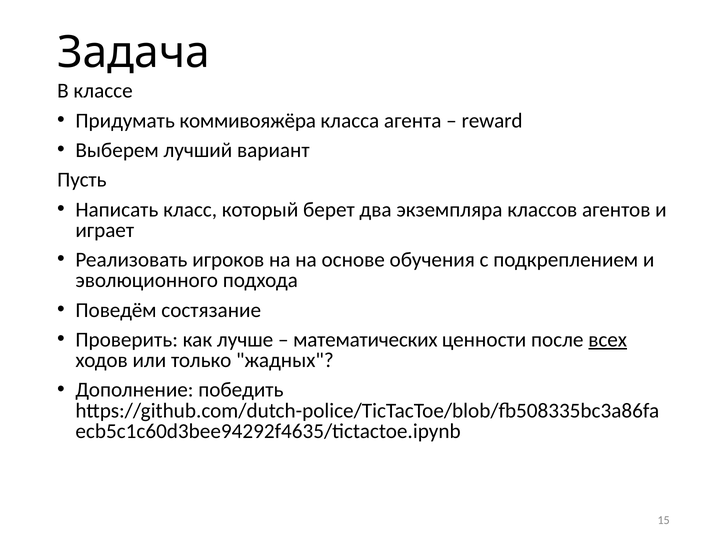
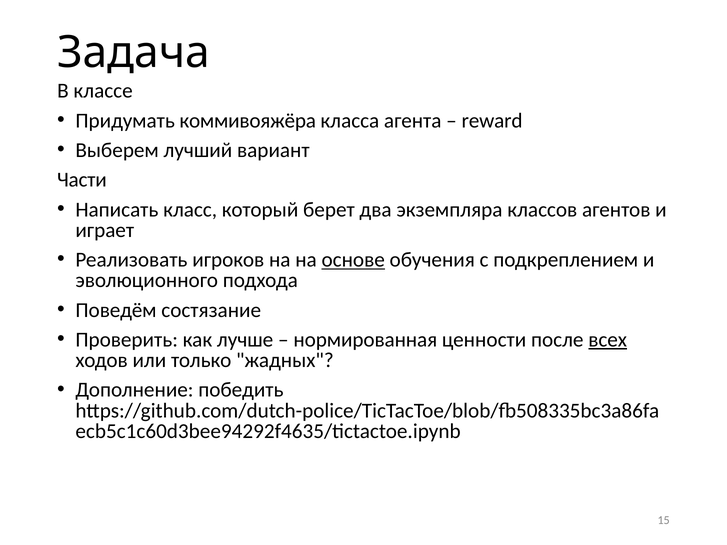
Пусть: Пусть -> Части (82, 180)
основе underline: none -> present (353, 260)
математических: математических -> нормированная (365, 340)
